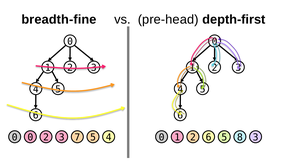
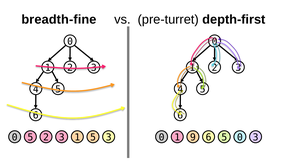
pre-head: pre-head -> pre-turret (168, 19)
0 0: 0 -> 5 (30, 137)
3 7: 7 -> 1 (77, 137)
5 4: 4 -> 3 (109, 137)
1 2: 2 -> 9 (193, 137)
5 8: 8 -> 0 (240, 137)
